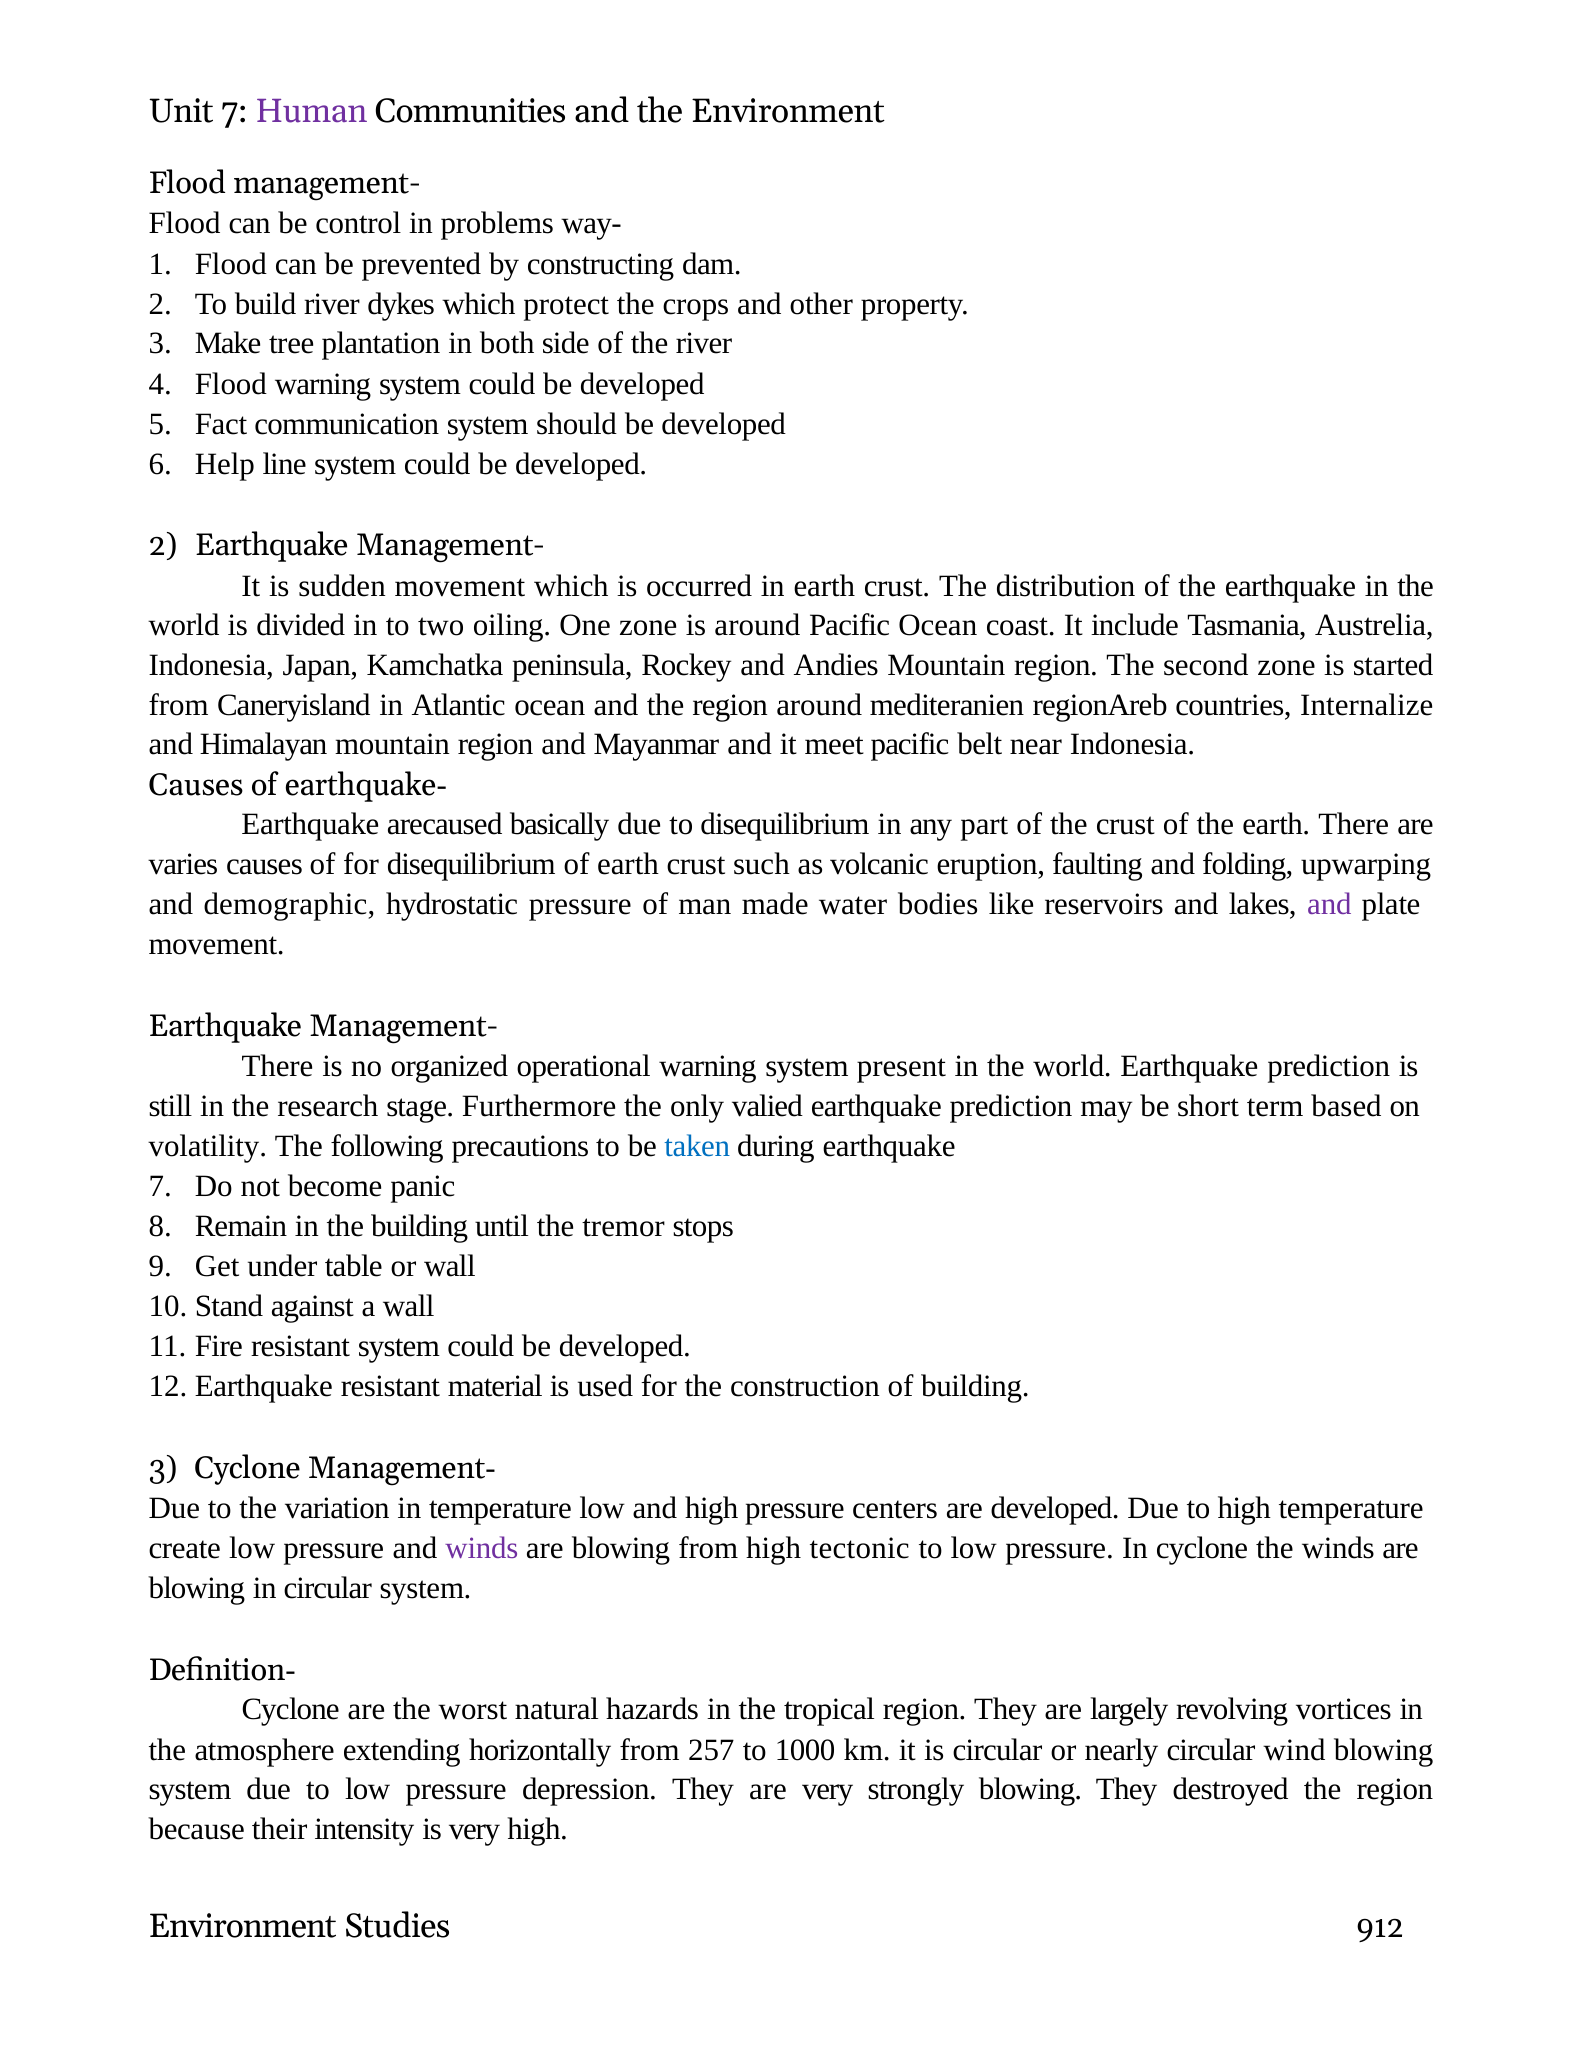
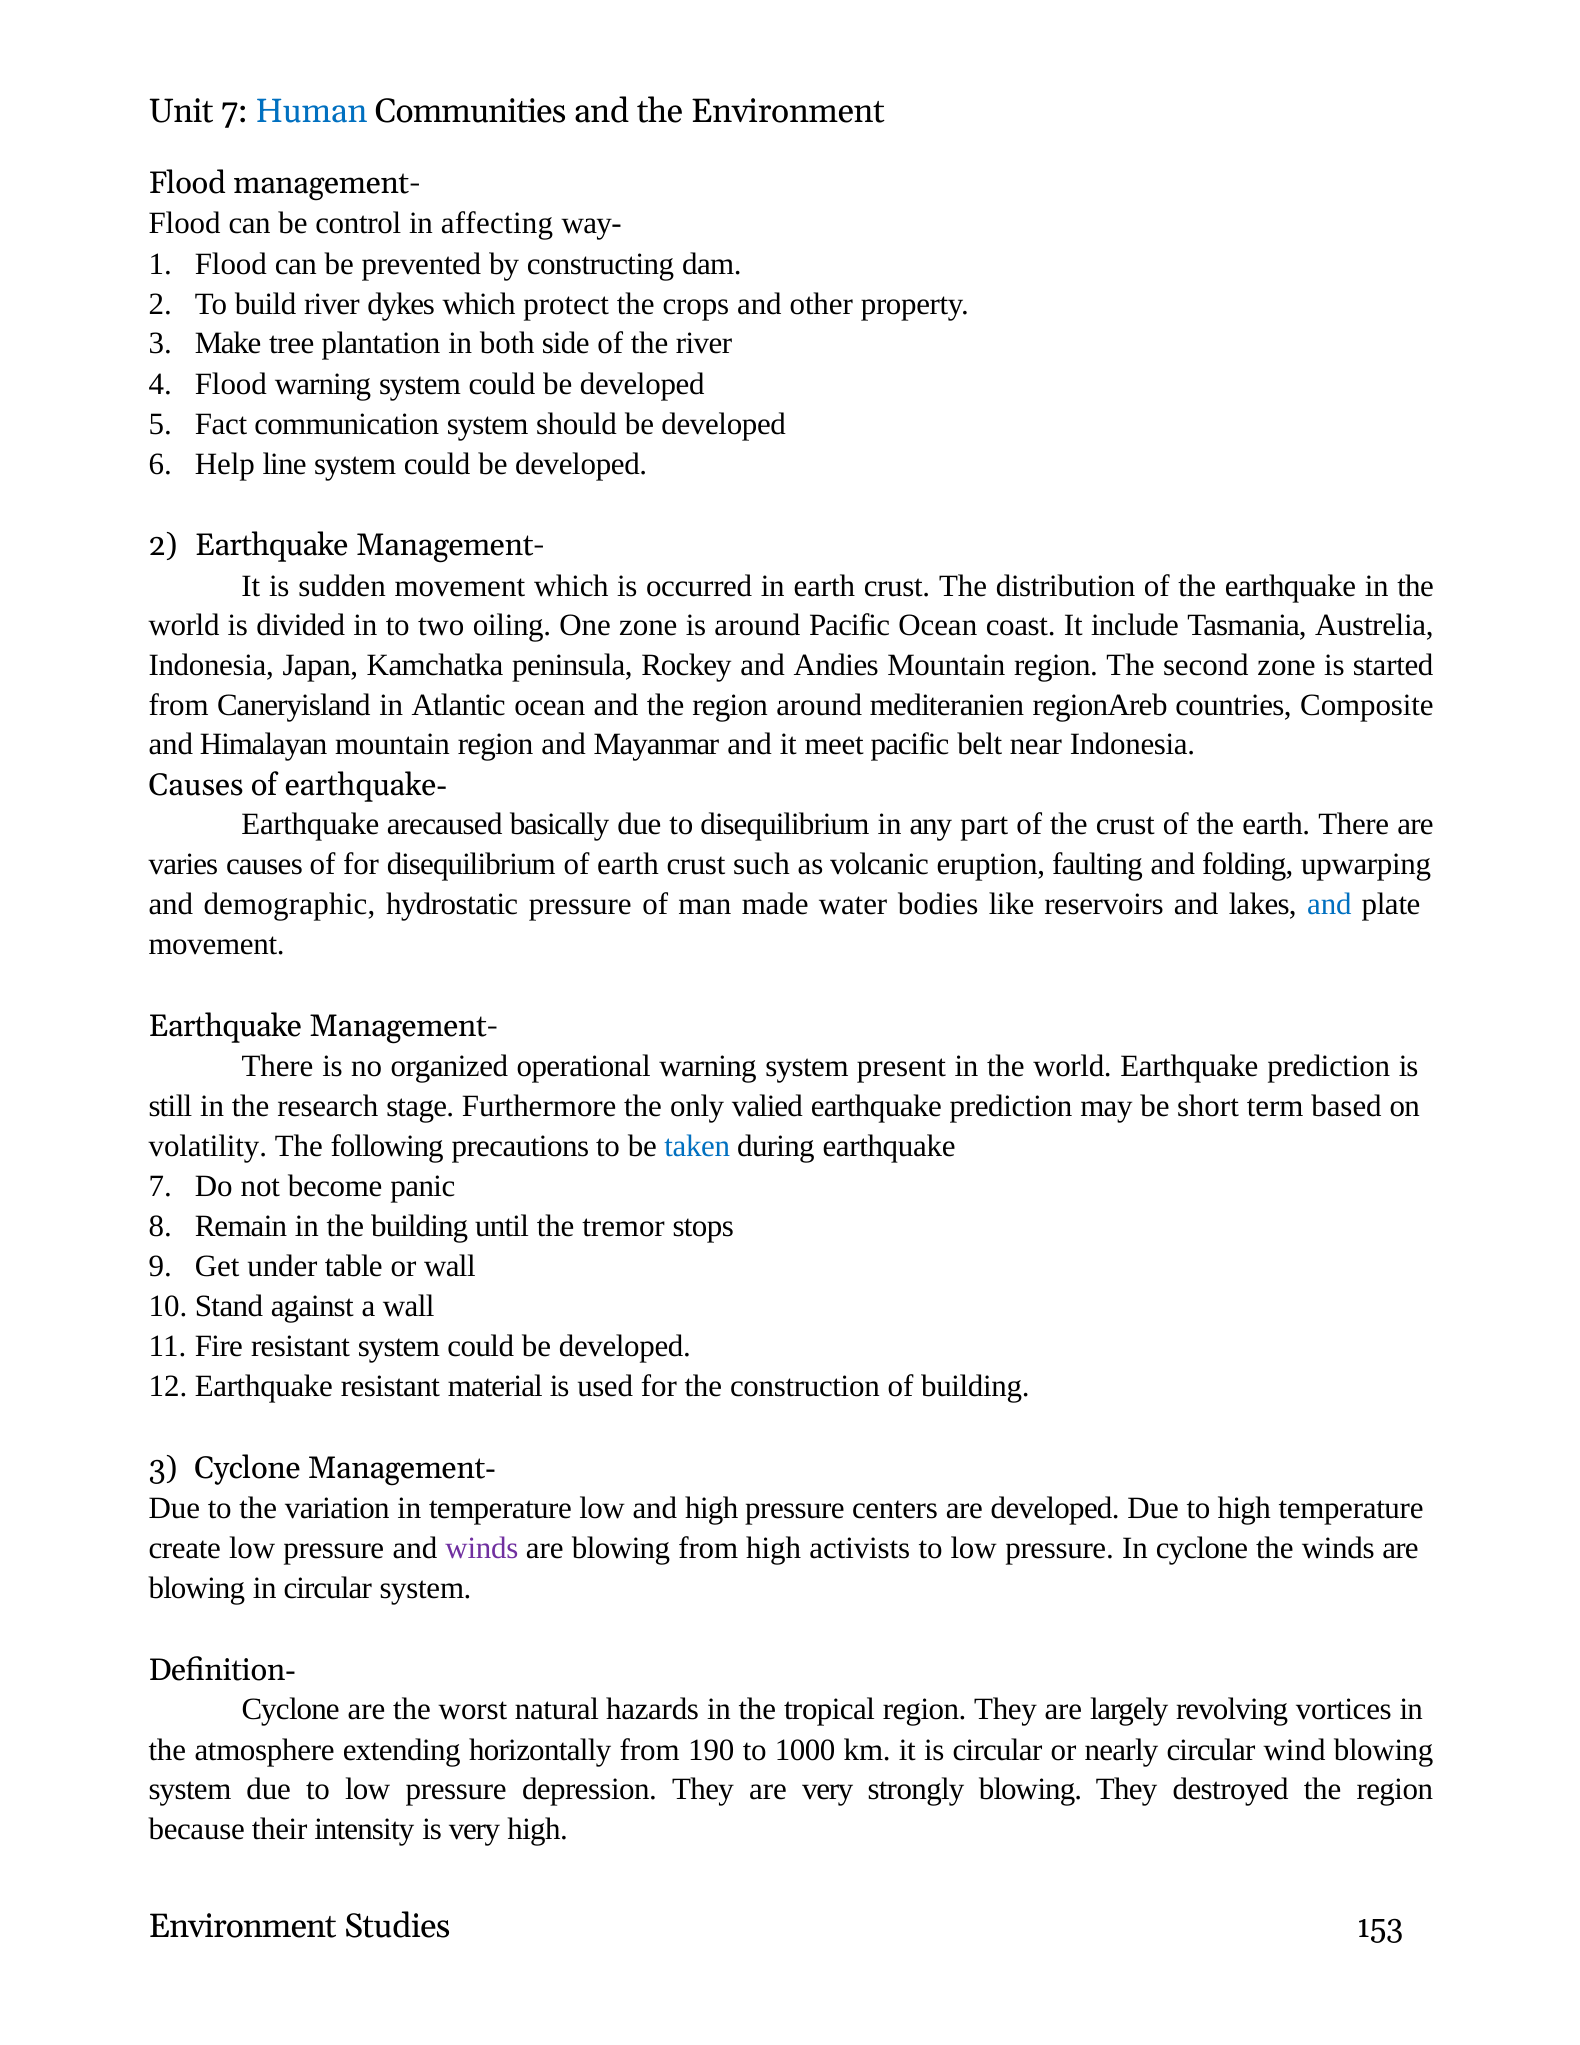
Human colour: purple -> blue (311, 111)
problems: problems -> affecting (497, 224)
Internalize: Internalize -> Composite (1367, 705)
and colour: purple -> blue (1329, 904)
tectonic: tectonic -> activists (860, 1548)
257: 257 -> 190 (711, 1750)
912: 912 -> 153 (1380, 1927)
